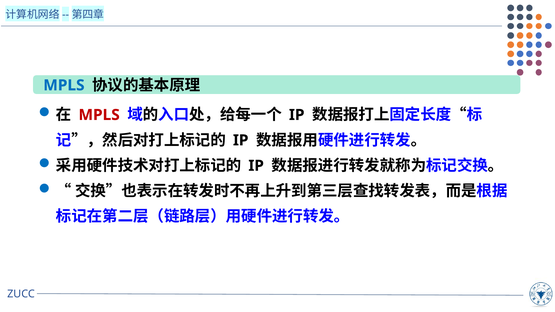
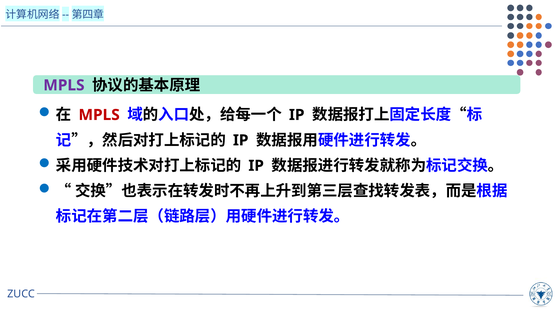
MPLS colour: blue -> purple (64, 85)
